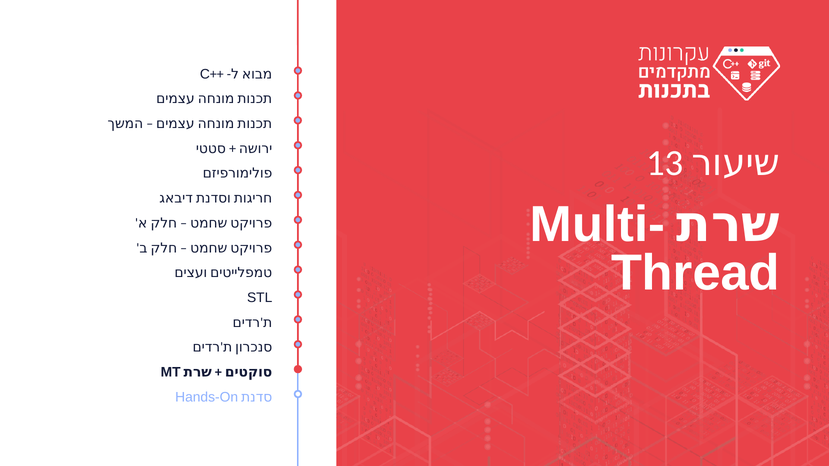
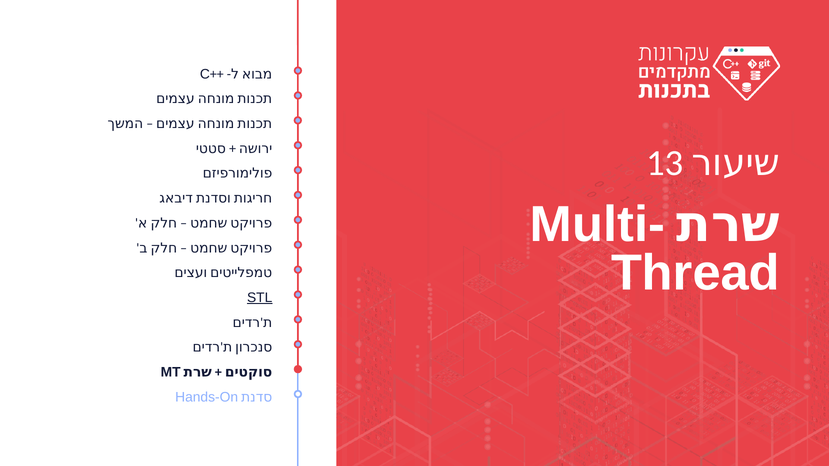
STL underline: none -> present (260, 298)
